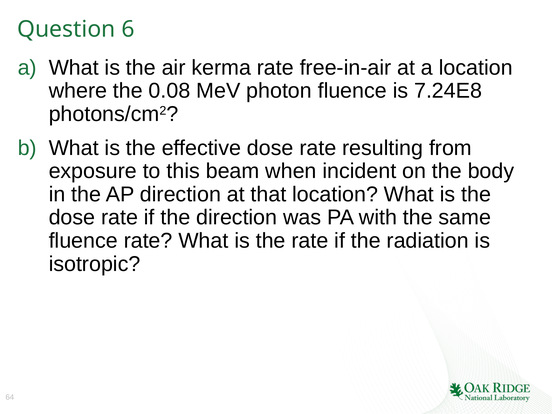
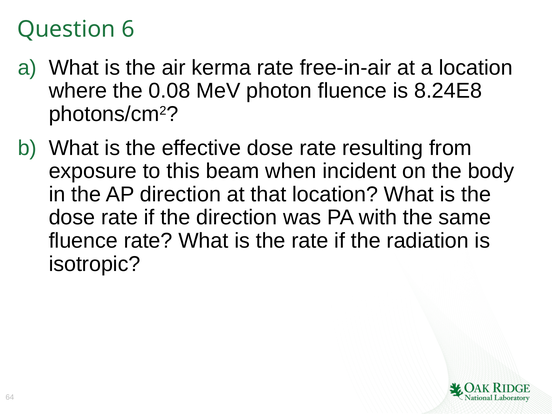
7.24E8: 7.24E8 -> 8.24E8 (448, 91)
